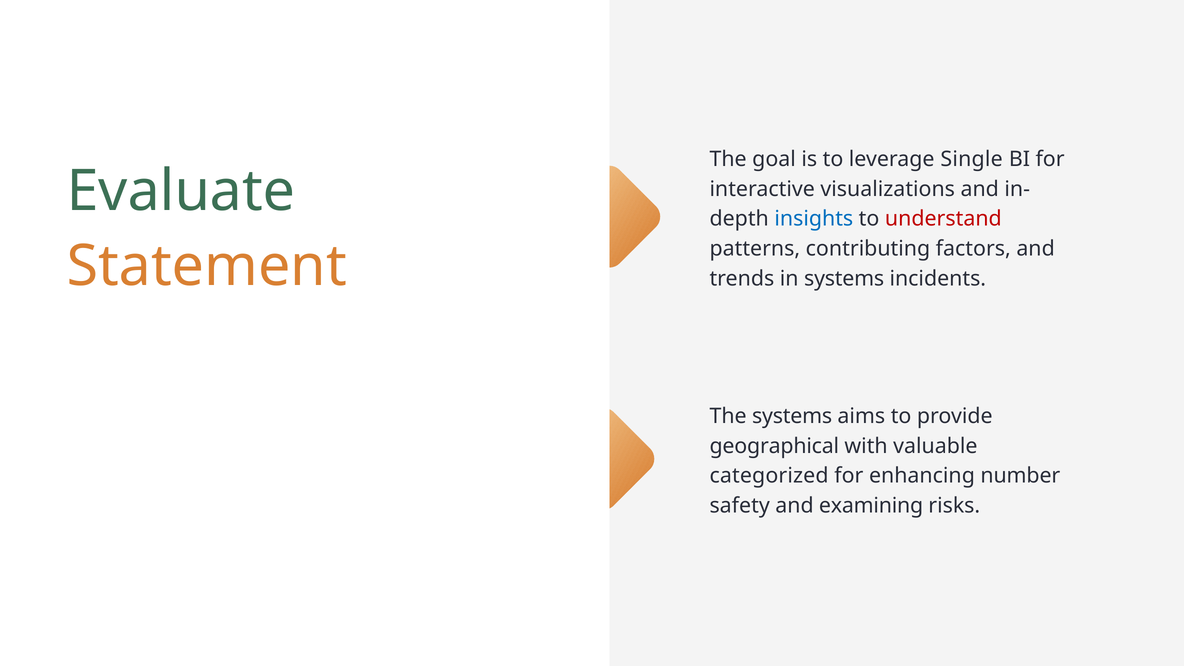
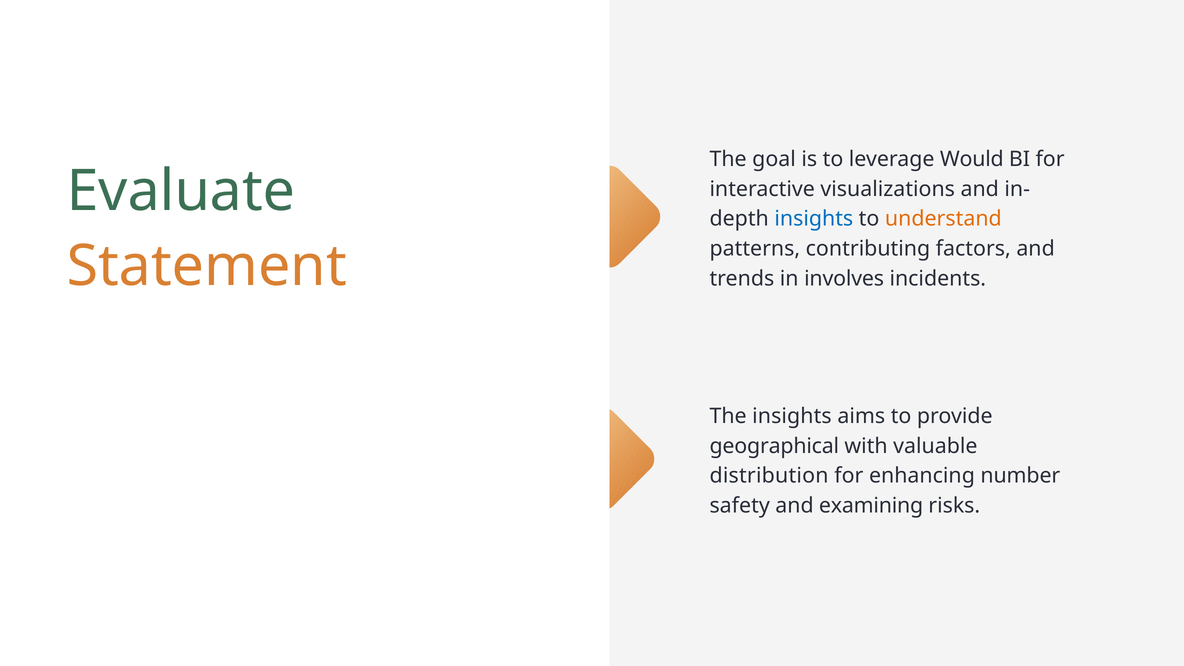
Single: Single -> Would (972, 159)
understand colour: red -> orange (943, 219)
in systems: systems -> involves (844, 279)
The systems: systems -> insights (792, 416)
categorized: categorized -> distribution (769, 476)
